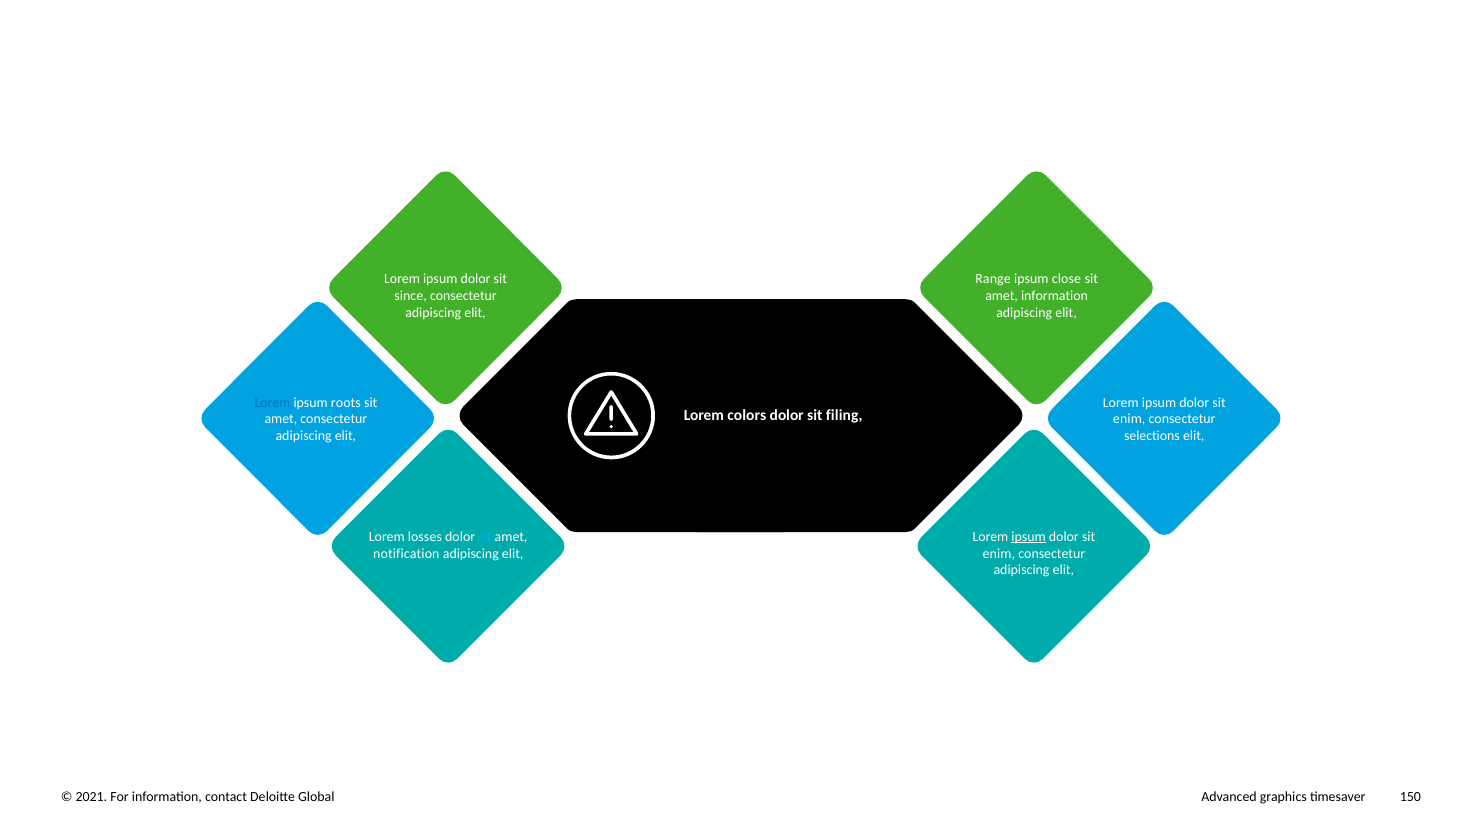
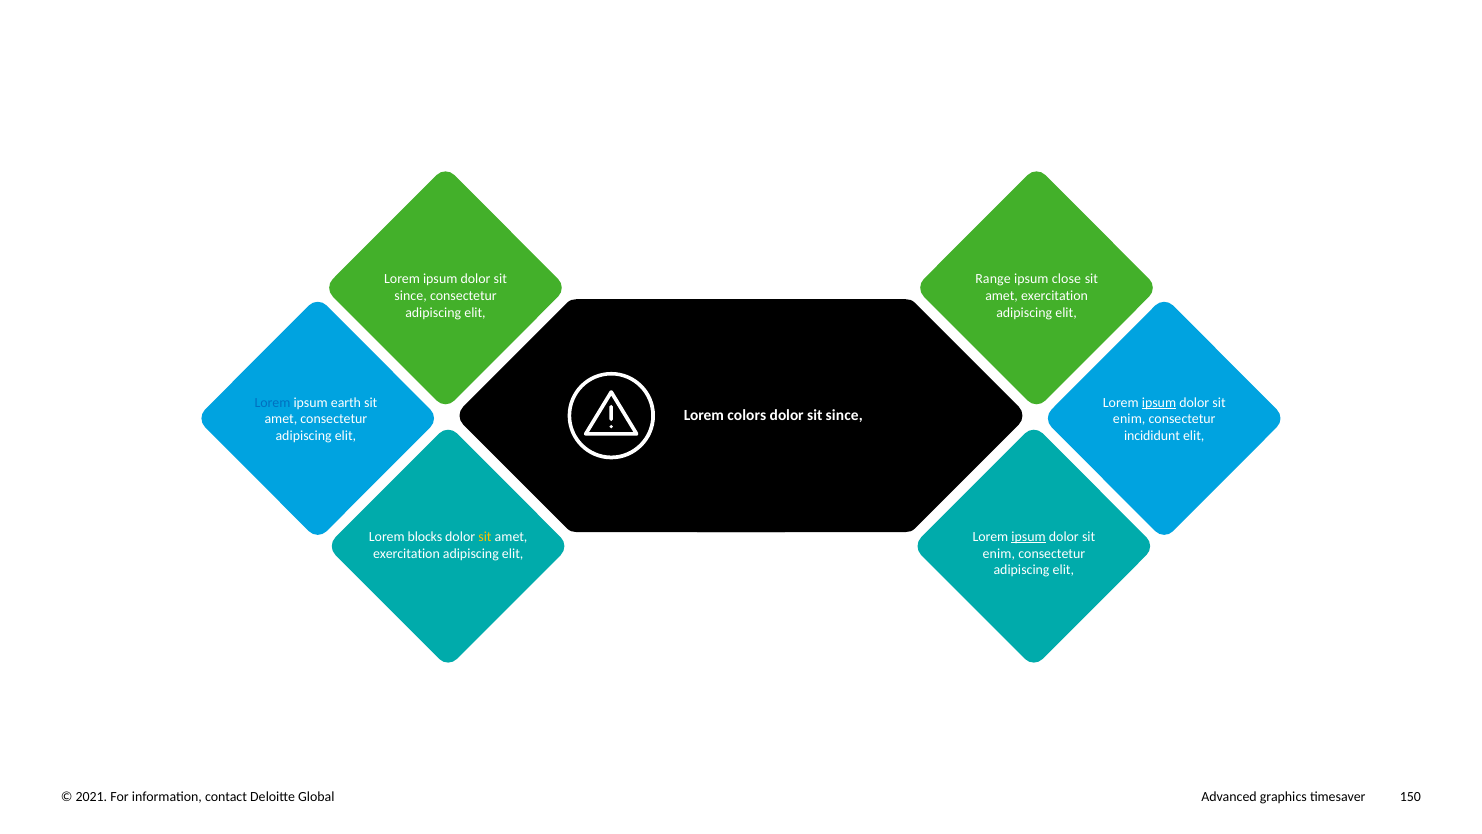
information: information -> exercitation (1054, 296)
roots: roots -> earth (346, 402)
ipsum underline: none -> present (1159, 402)
filing: filing -> since (844, 415)
selections: selections -> incididunt (1152, 436)
losses: losses -> blocks (425, 537)
sit colour: light blue -> yellow (485, 537)
notification: notification -> exercitation (406, 553)
